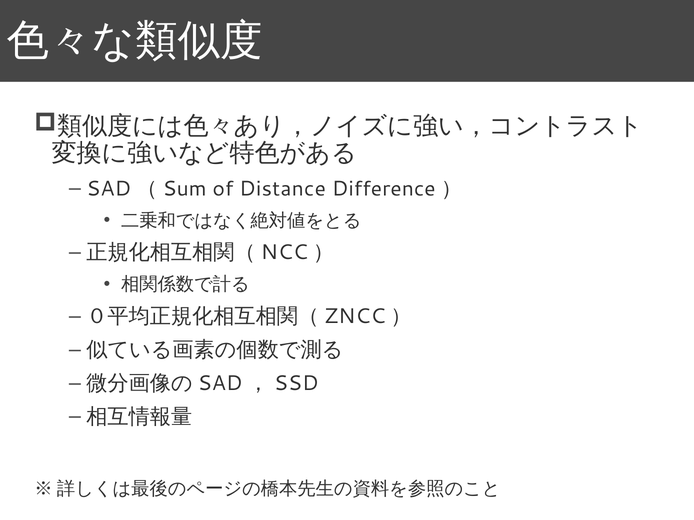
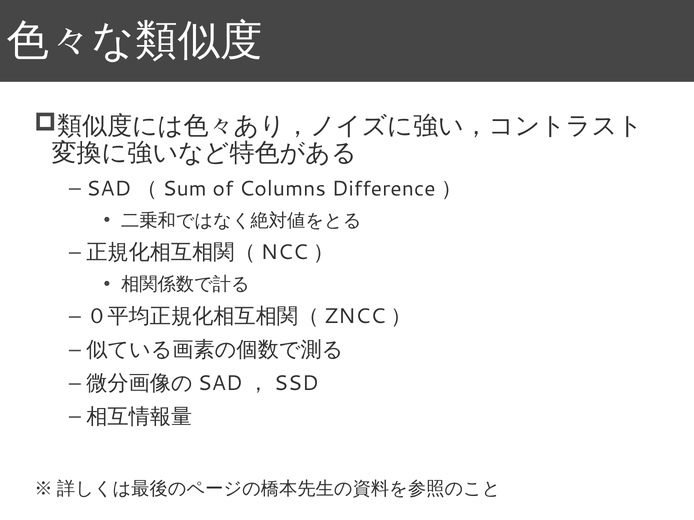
Distance: Distance -> Columns (283, 189)
